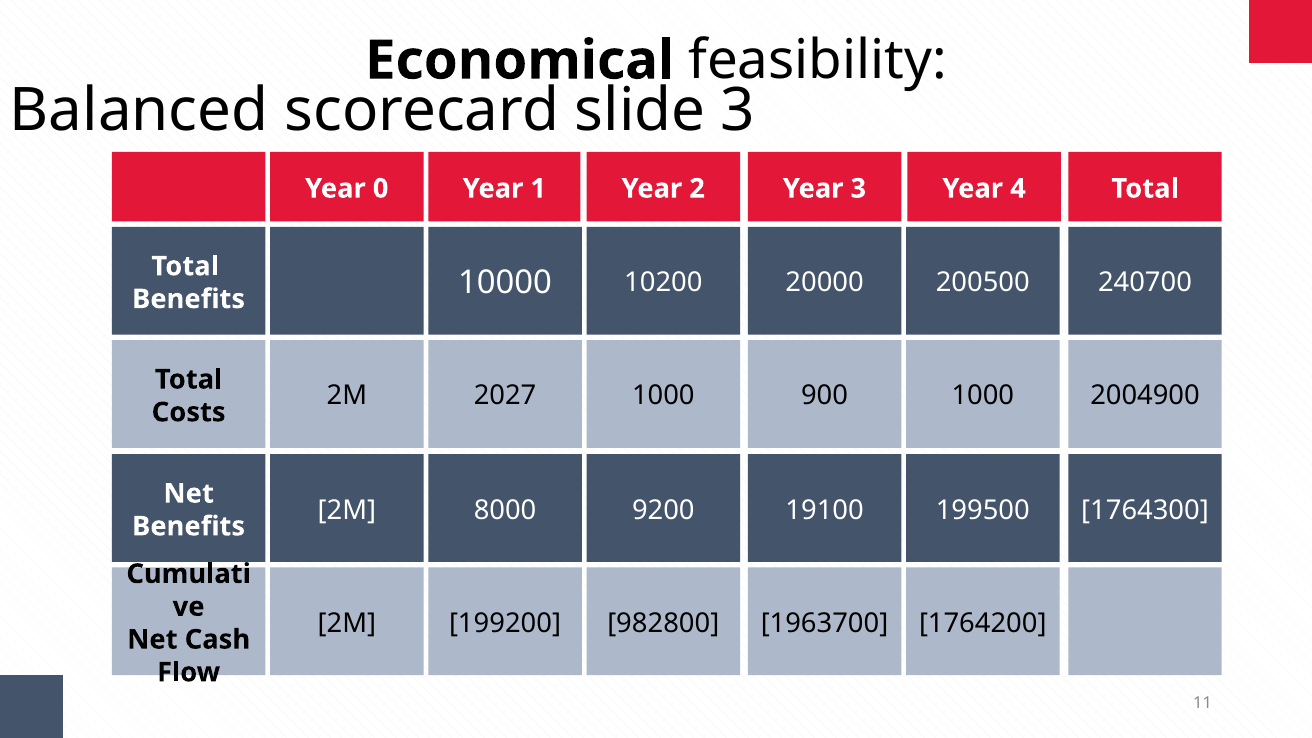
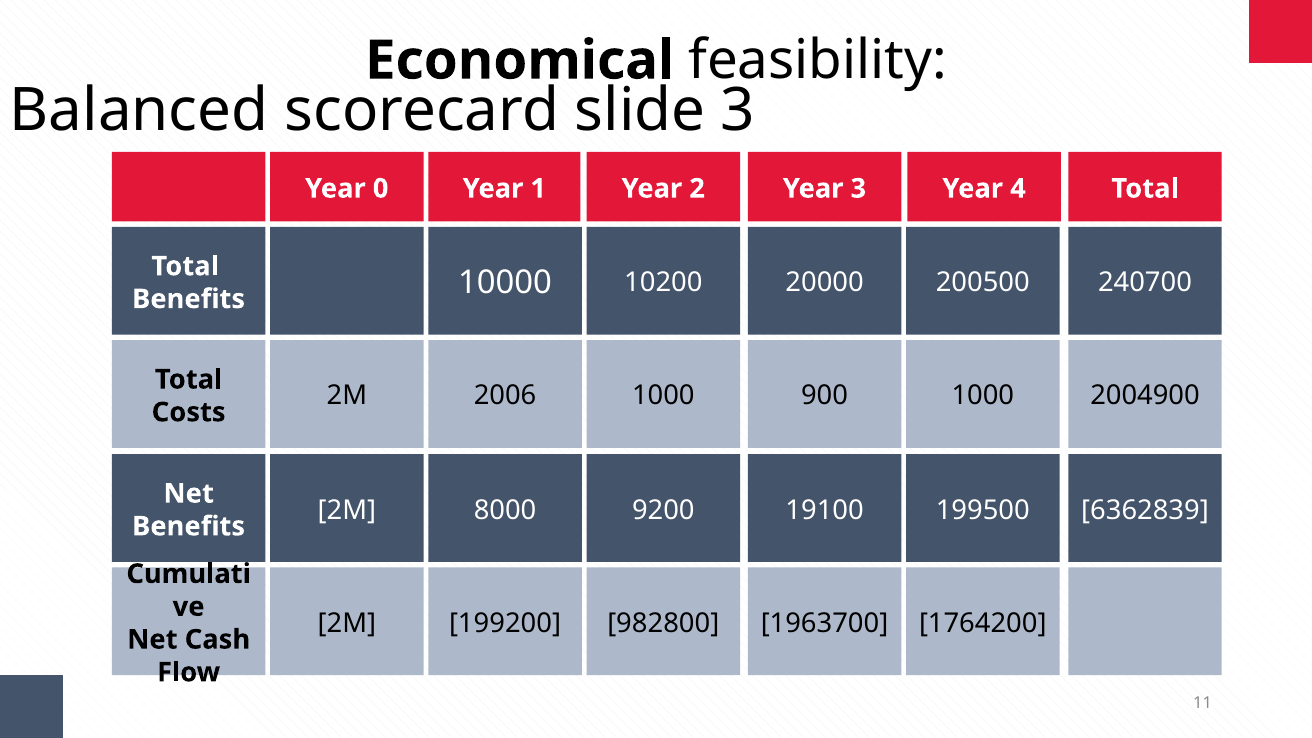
2027: 2027 -> 2006 (505, 396)
1764300: 1764300 -> 6362839 (1145, 510)
